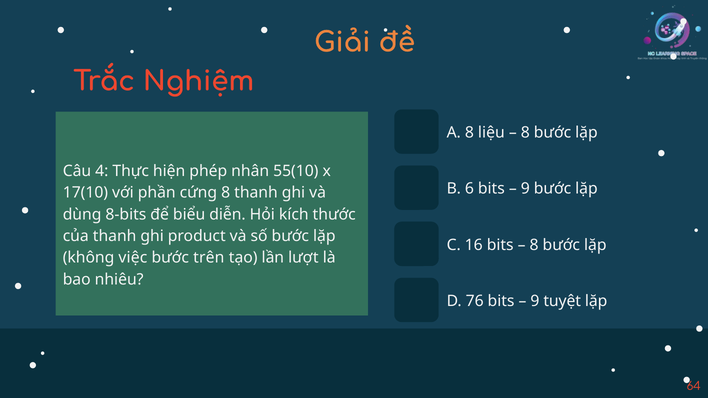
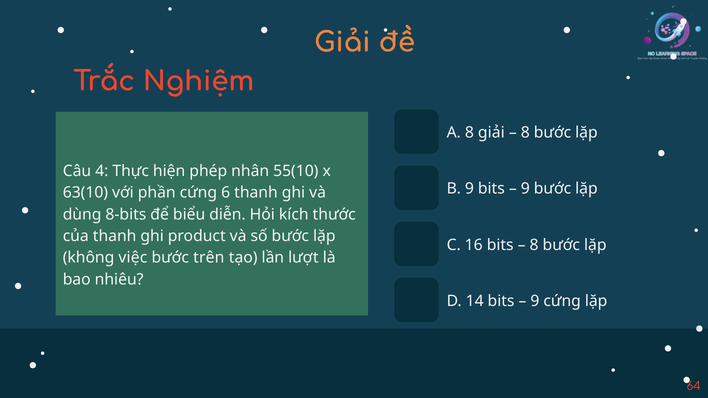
8 liệu: liệu -> giải (491, 133)
B 6: 6 -> 9 (469, 189)
17(10: 17(10 -> 63(10 (85, 193)
cứng 8: 8 -> 6 (226, 193)
76: 76 -> 14 (475, 301)
9 tuyệt: tuyệt -> cứng (562, 301)
